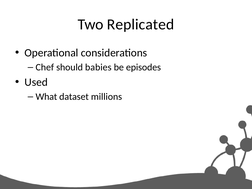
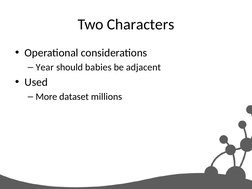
Replicated: Replicated -> Characters (141, 24)
Chef: Chef -> Year (45, 67)
episodes: episodes -> adjacent (143, 67)
What: What -> More (46, 97)
